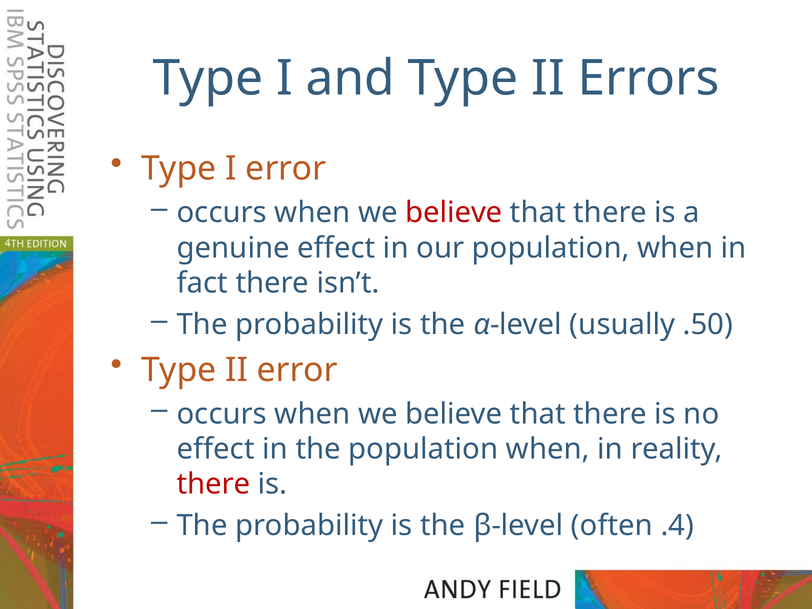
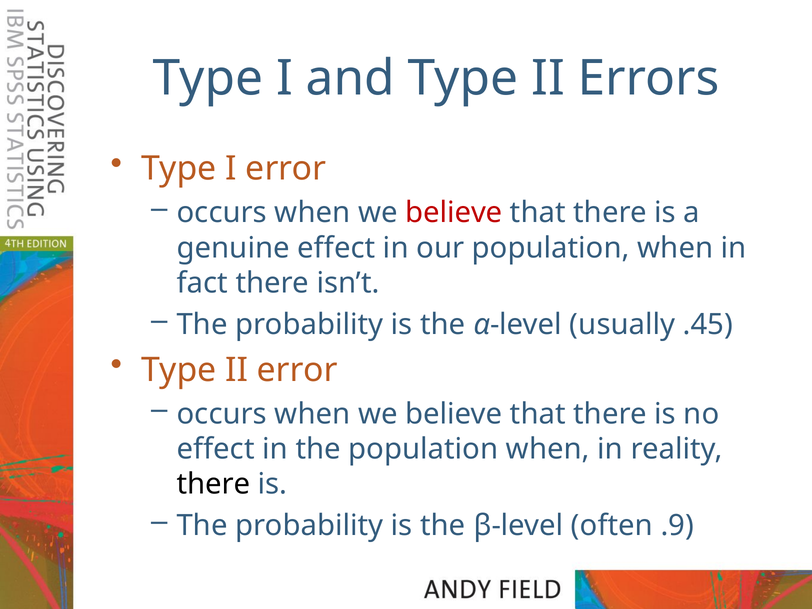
.50: .50 -> .45 (708, 325)
there colour: red -> black (213, 484)
.4: .4 -> .9 (677, 526)
